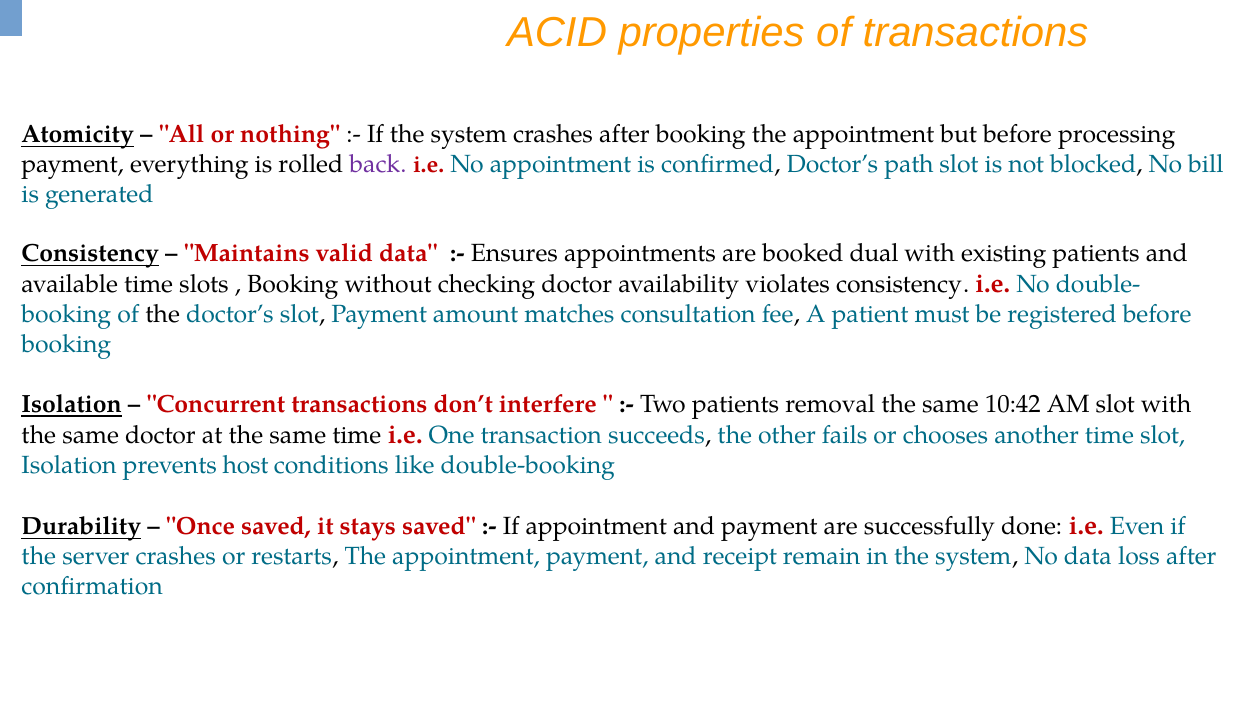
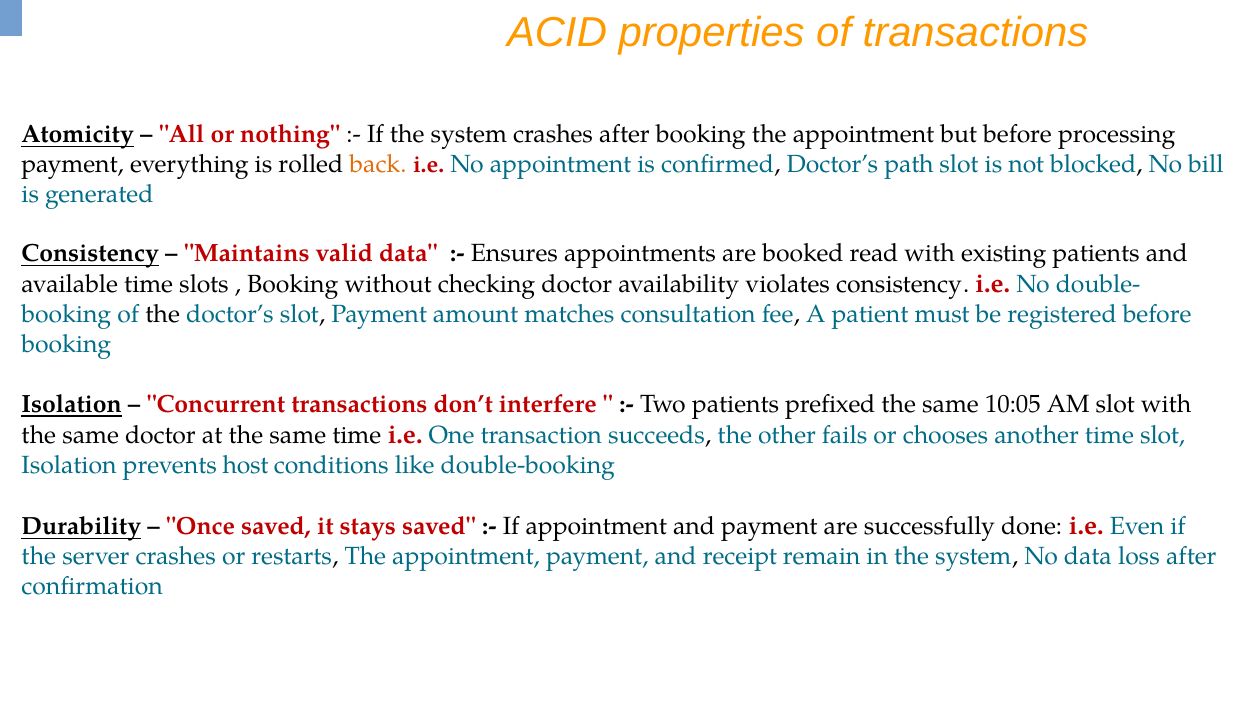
back colour: purple -> orange (378, 164)
dual: dual -> read (874, 253)
removal: removal -> prefixed (830, 404)
10:42: 10:42 -> 10:05 (1013, 404)
